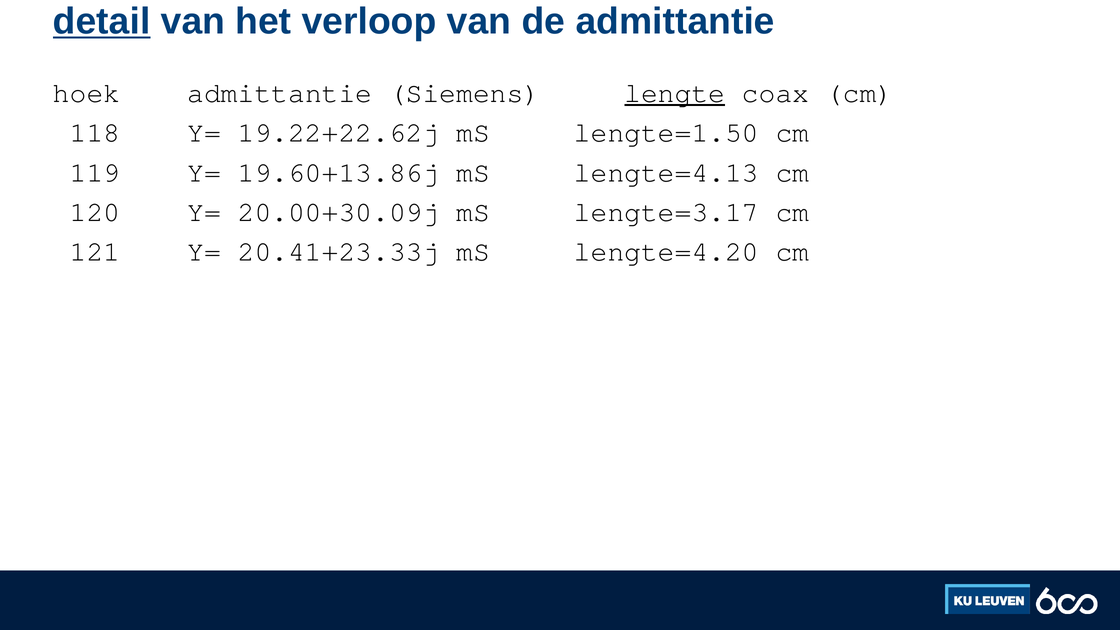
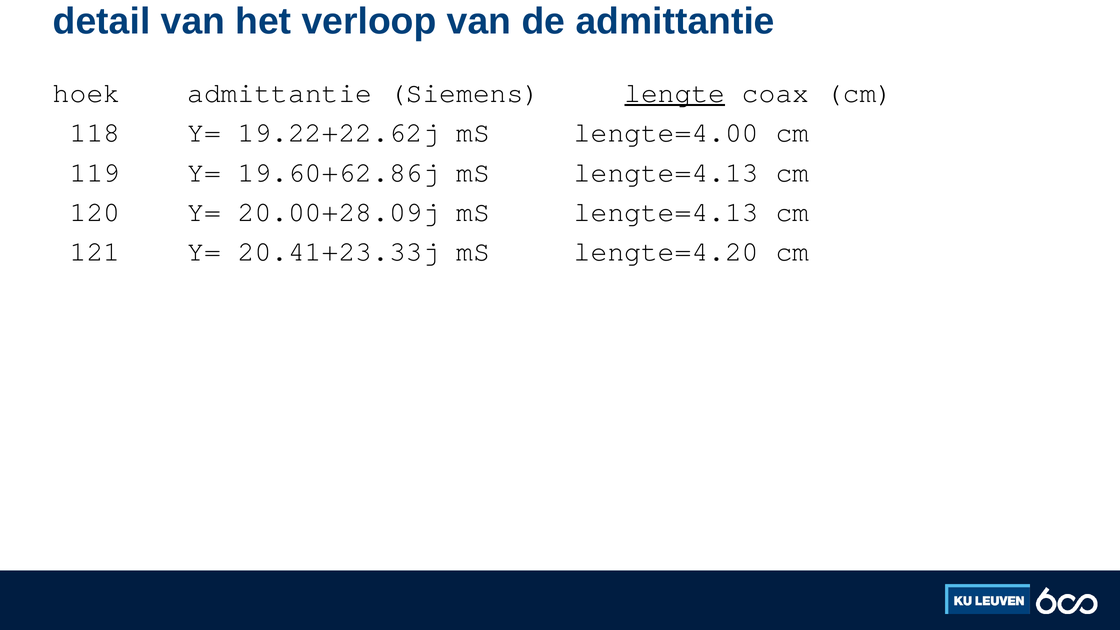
detail underline: present -> none (102, 21)
lengte=1.50: lengte=1.50 -> lengte=4.00 (666, 133)
19.60+13.86j: 19.60+13.86j -> 19.60+62.86j (339, 172)
20.00+30.09j: 20.00+30.09j -> 20.00+28.09j (339, 212)
lengte=3.17: lengte=3.17 -> lengte=4.13 (666, 212)
